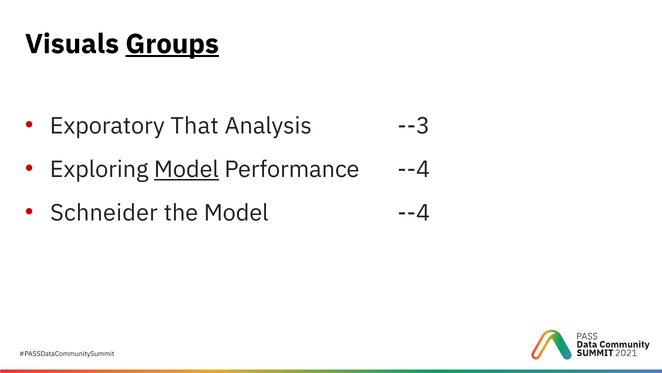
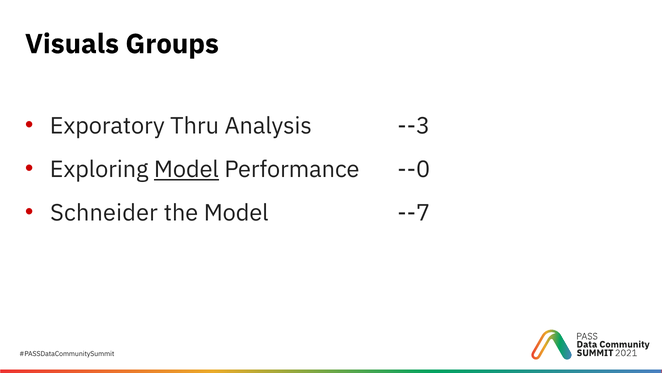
Groups underline: present -> none (172, 44)
That: That -> Thru (195, 126)
Performance --4: --4 -> --0 (414, 169)
Model --4: --4 -> --7 (414, 213)
